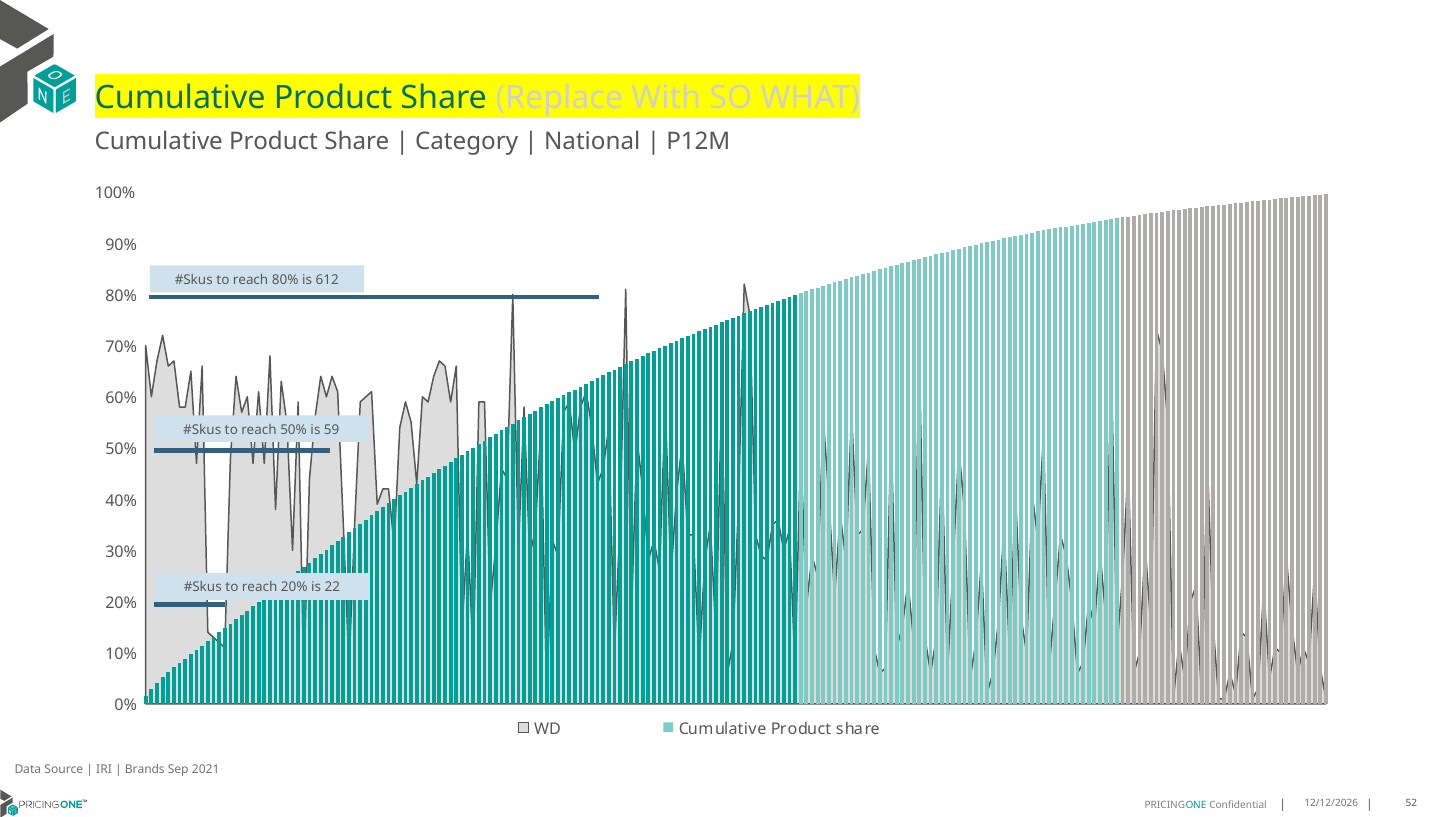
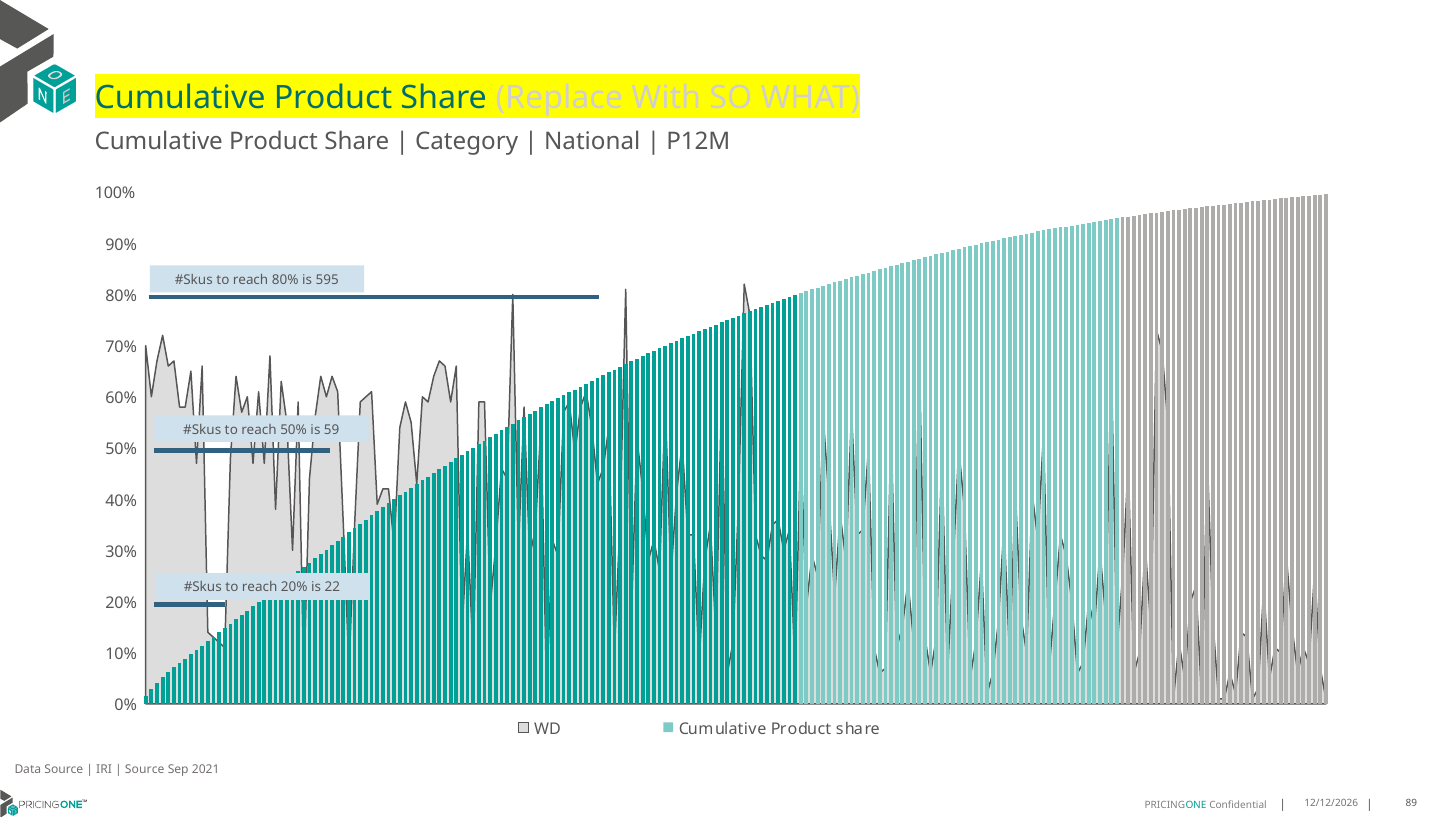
612: 612 -> 595 (327, 280)
Brands: Brands -> Source (145, 770)
52: 52 -> 89 (1411, 804)
